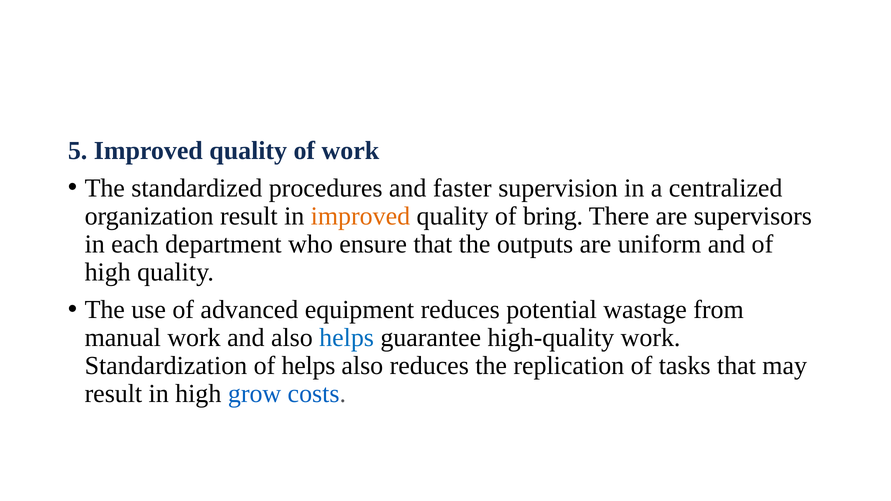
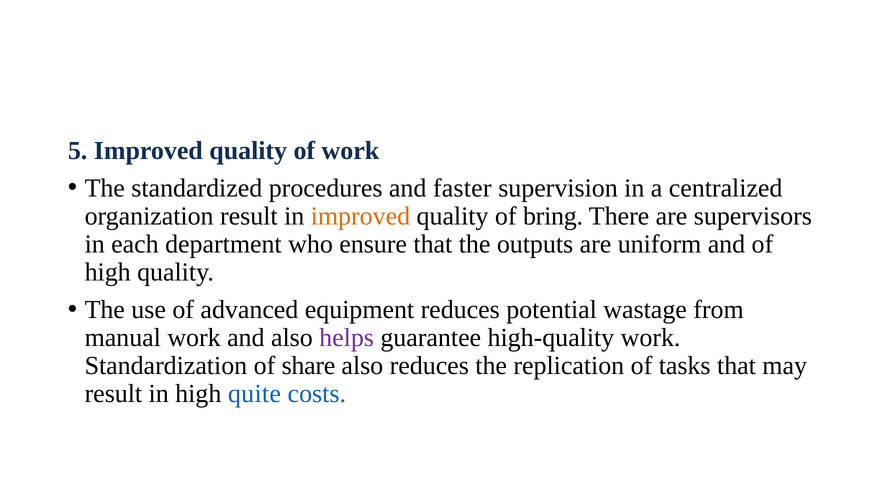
helps colour: blue -> purple (347, 338)
of helps: helps -> share (309, 366)
grow: grow -> quite (254, 394)
